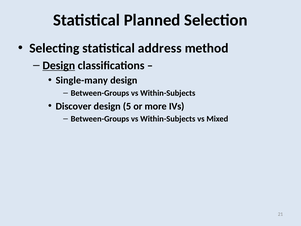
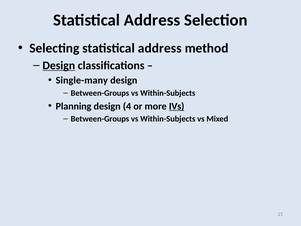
Planned: Planned -> Address (152, 20)
Discover: Discover -> Planning (74, 106)
5: 5 -> 4 (127, 106)
IVs underline: none -> present (177, 106)
